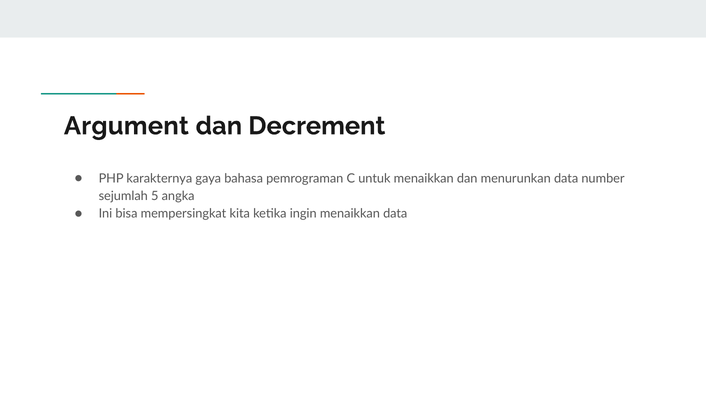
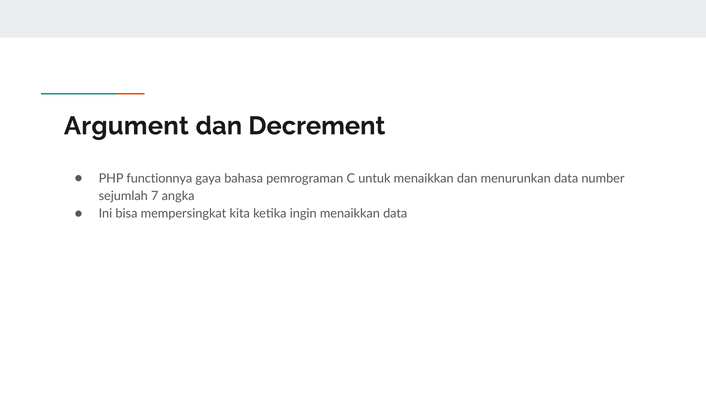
karakternya: karakternya -> functionnya (159, 178)
5: 5 -> 7 (155, 196)
